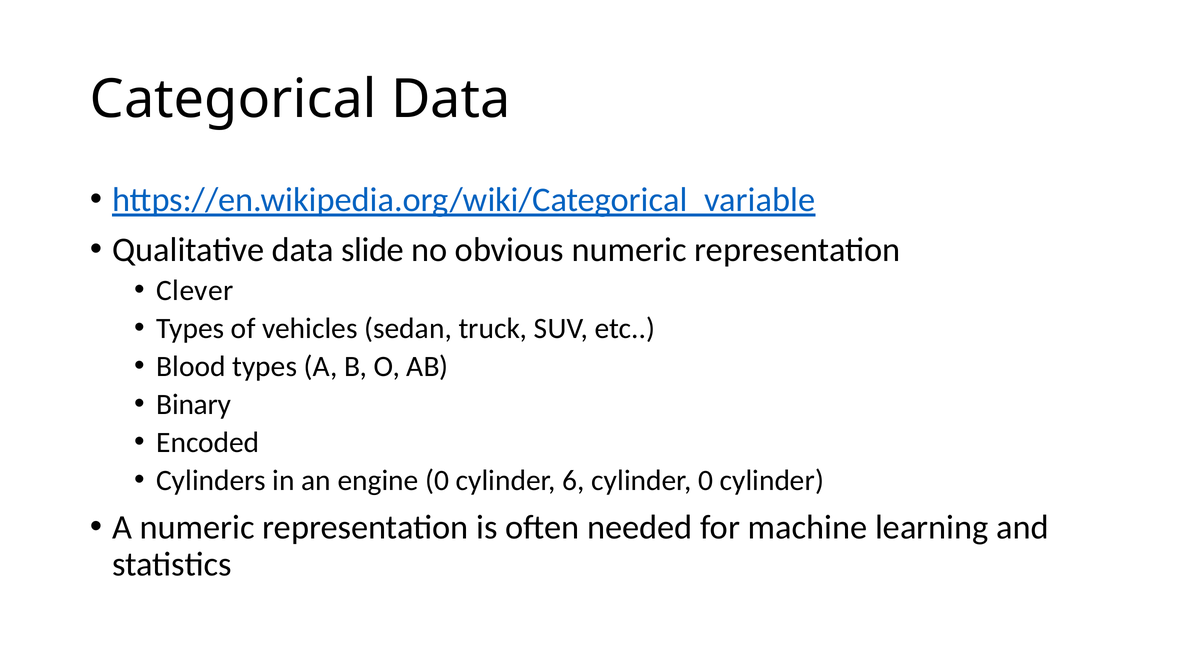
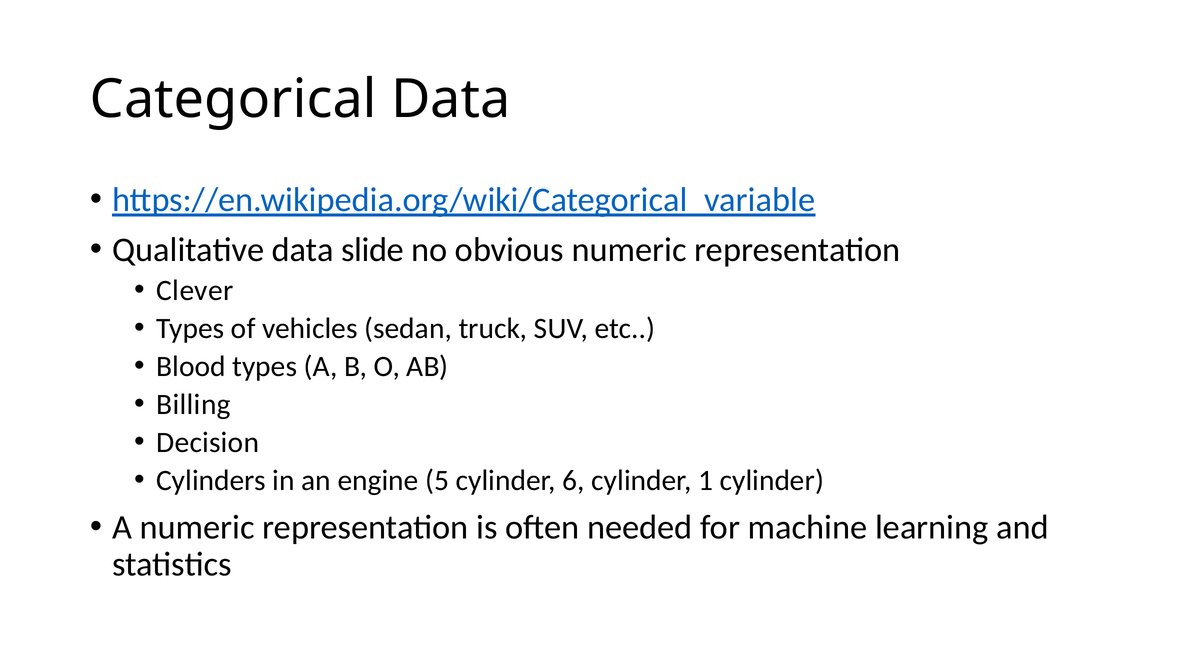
Binary: Binary -> Billing (194, 404)
Encoded: Encoded -> Decision (208, 442)
engine 0: 0 -> 5 (437, 480)
cylinder 0: 0 -> 1 (706, 480)
